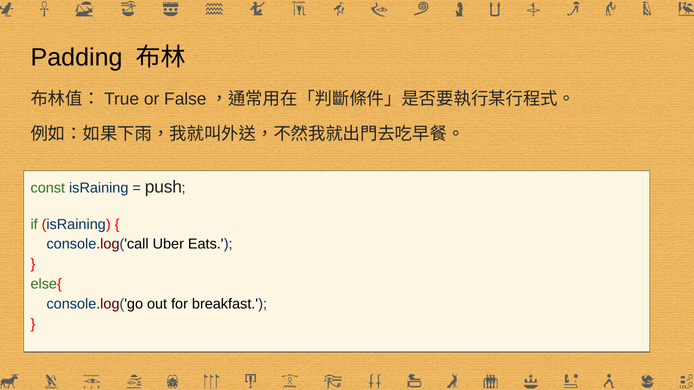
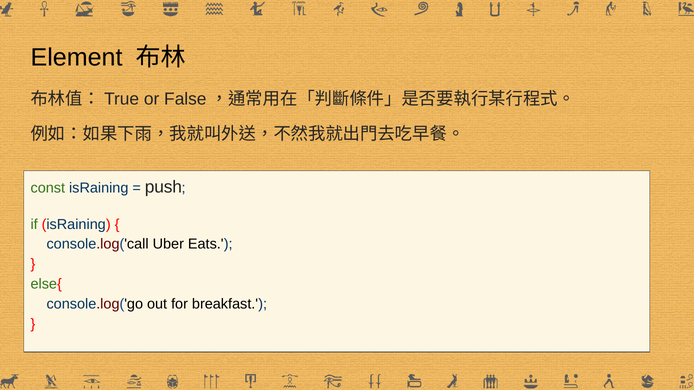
Padding: Padding -> Element (77, 57)
